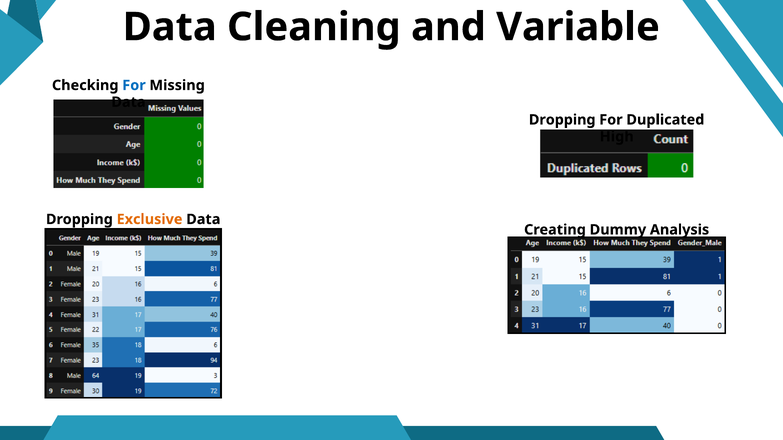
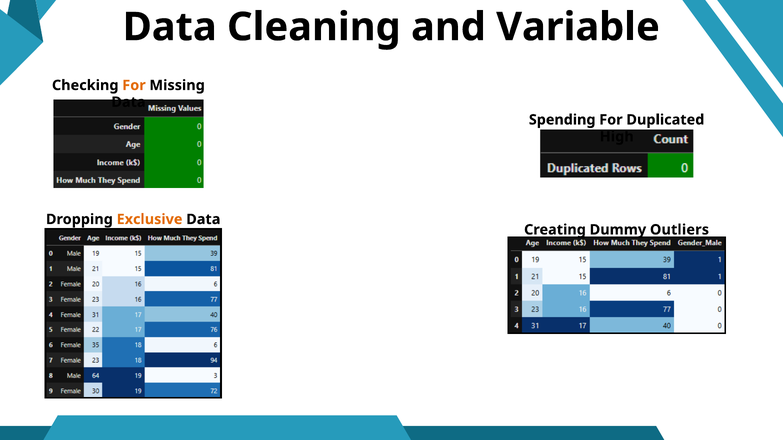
For colour: blue -> orange (134, 85)
Dropping: Dropping -> Spending (562, 120)
Analysis: Analysis -> Outliers (679, 230)
